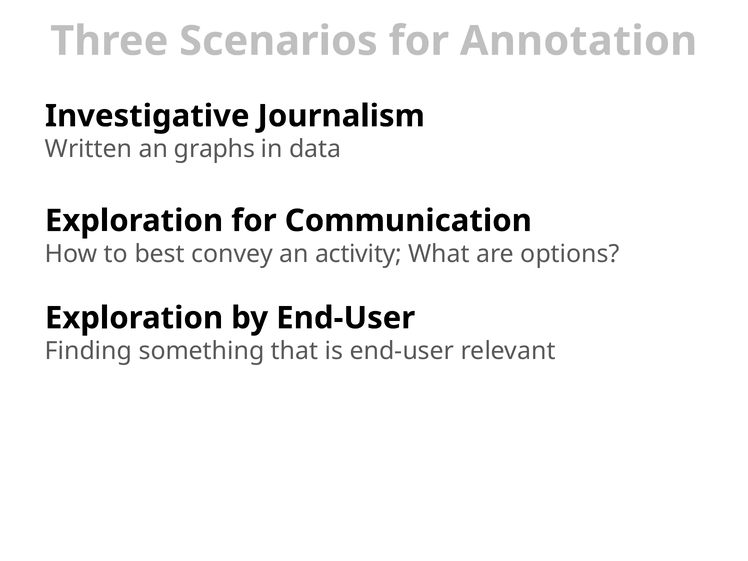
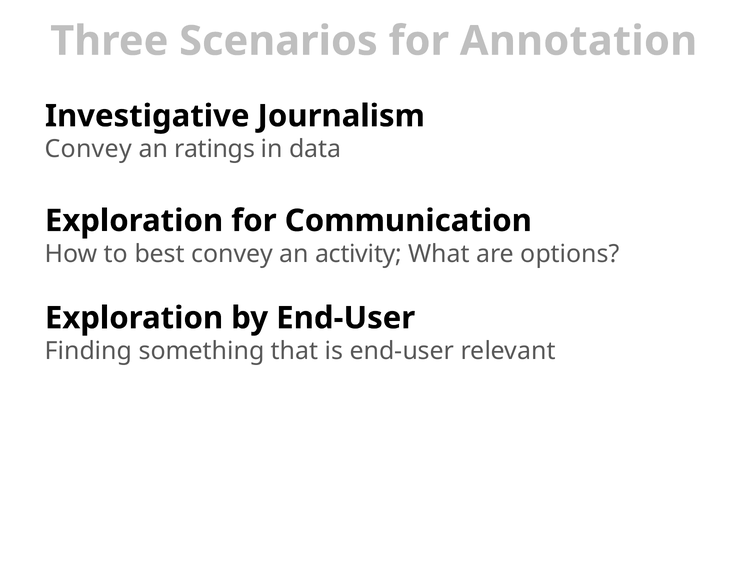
Written: Written -> Convey (88, 149)
graphs: graphs -> ratings (215, 149)
